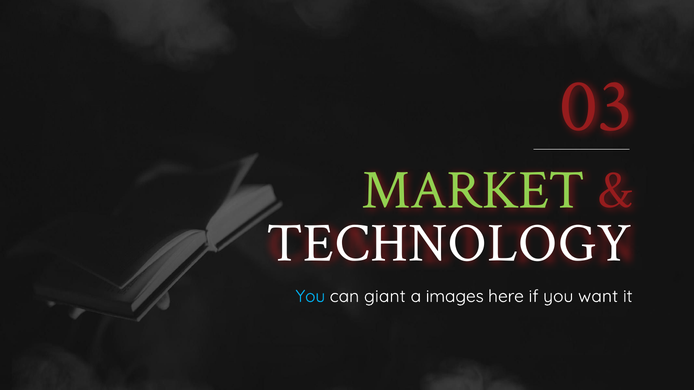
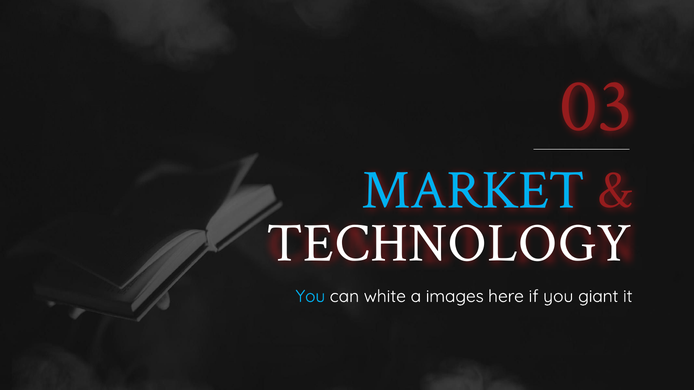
MARKET colour: light green -> light blue (473, 190)
giant: giant -> white (385, 297)
want: want -> giant (598, 297)
